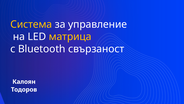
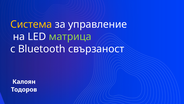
матрица colour: yellow -> light green (70, 36)
